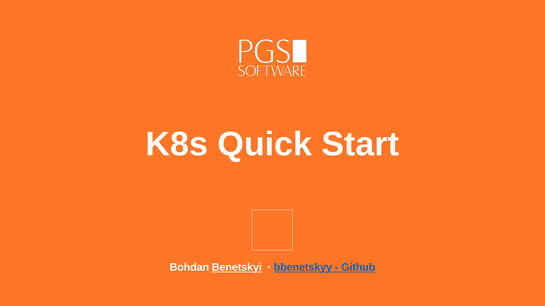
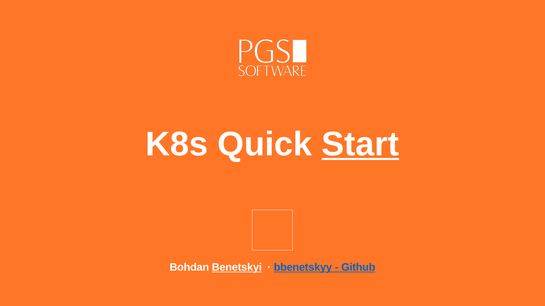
Start underline: none -> present (360, 144)
